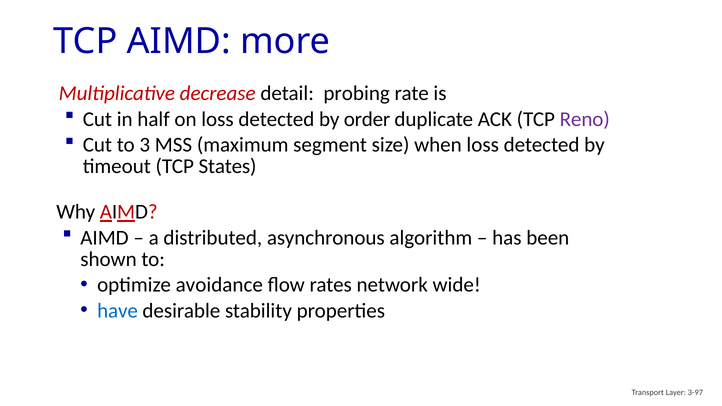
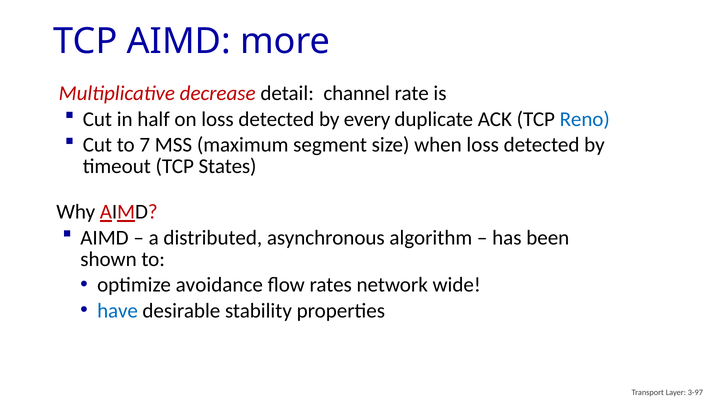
probing: probing -> channel (357, 94)
order: order -> every (367, 119)
Reno colour: purple -> blue (585, 119)
3: 3 -> 7 (145, 145)
